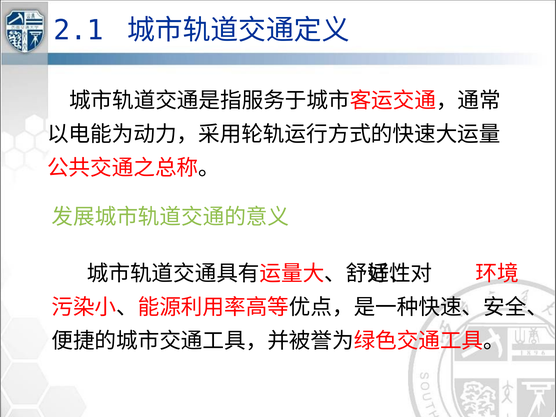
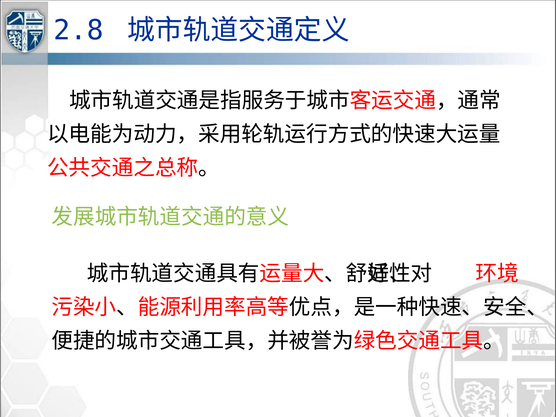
2.1: 2.1 -> 2.8 (79, 30)
